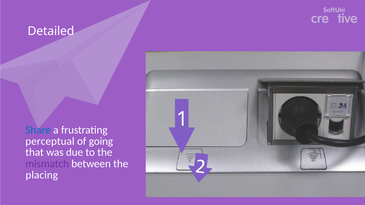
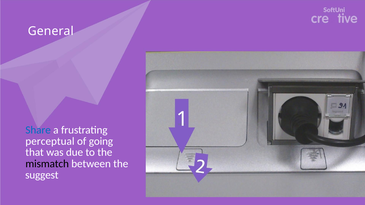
Detailed: Detailed -> General (51, 31)
mismatch colour: purple -> black (47, 164)
placing: placing -> suggest (42, 175)
